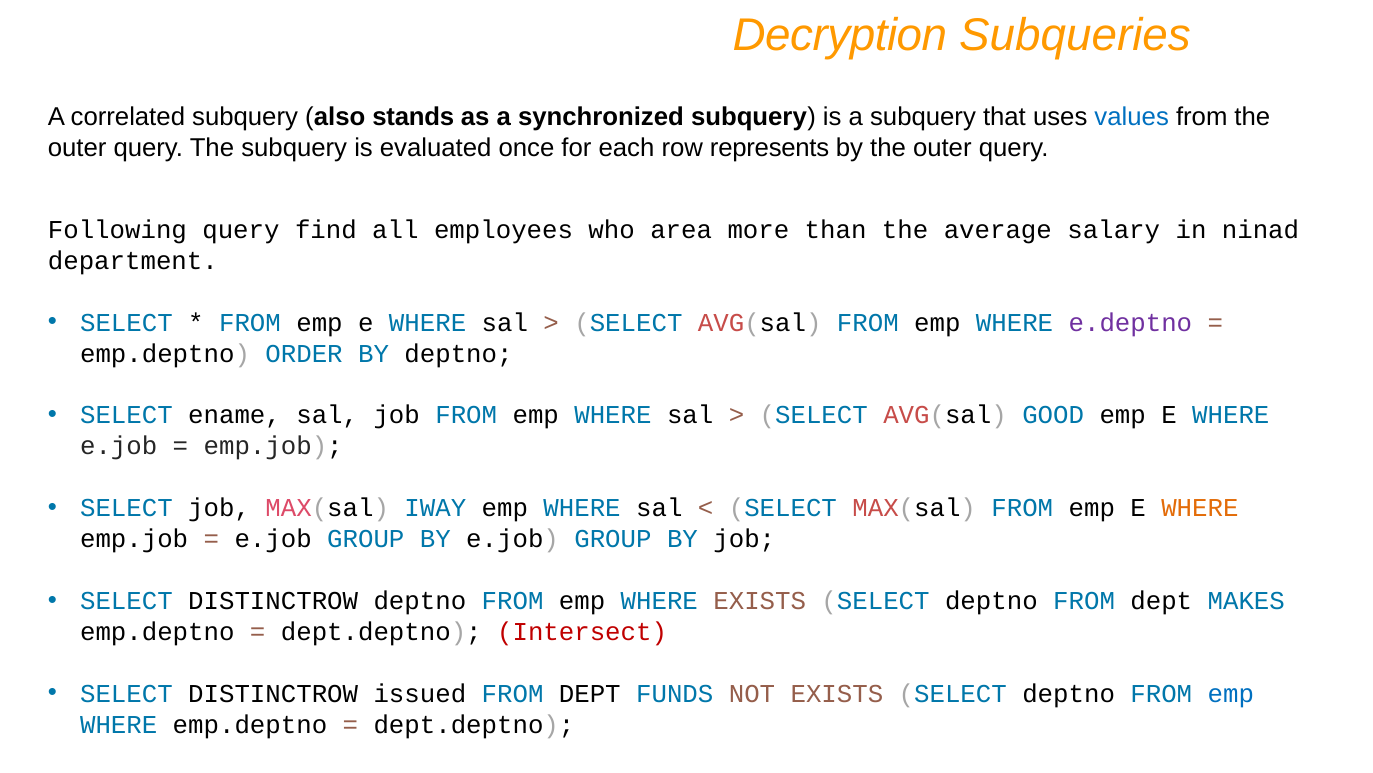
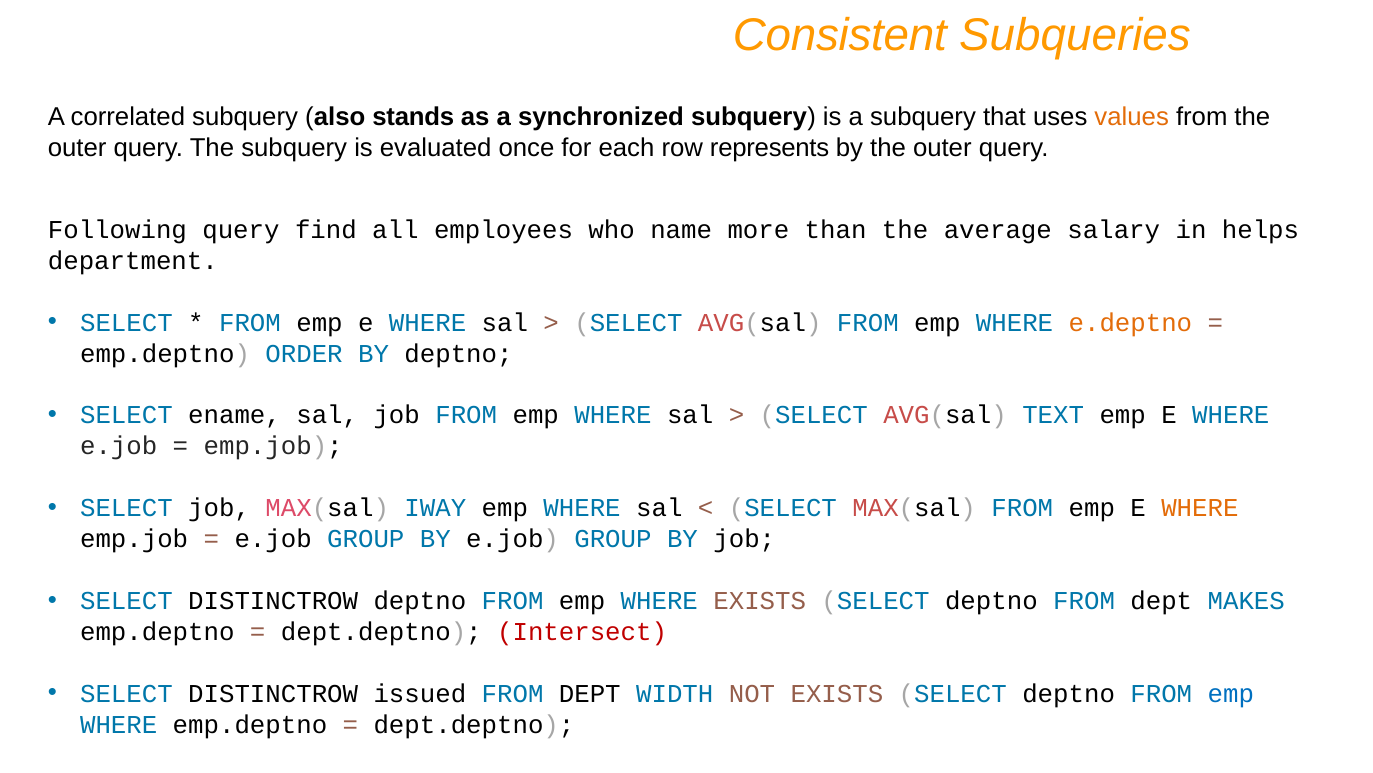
Decryption: Decryption -> Consistent (840, 36)
values colour: blue -> orange (1132, 117)
area: area -> name (681, 230)
ninad: ninad -> helps (1261, 230)
e.deptno colour: purple -> orange (1130, 322)
GOOD: GOOD -> TEXT (1053, 415)
FUNDS: FUNDS -> WIDTH (675, 693)
